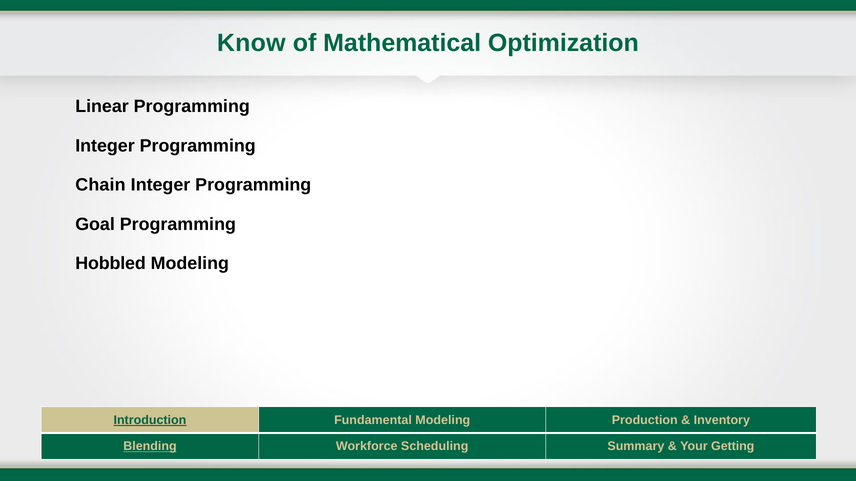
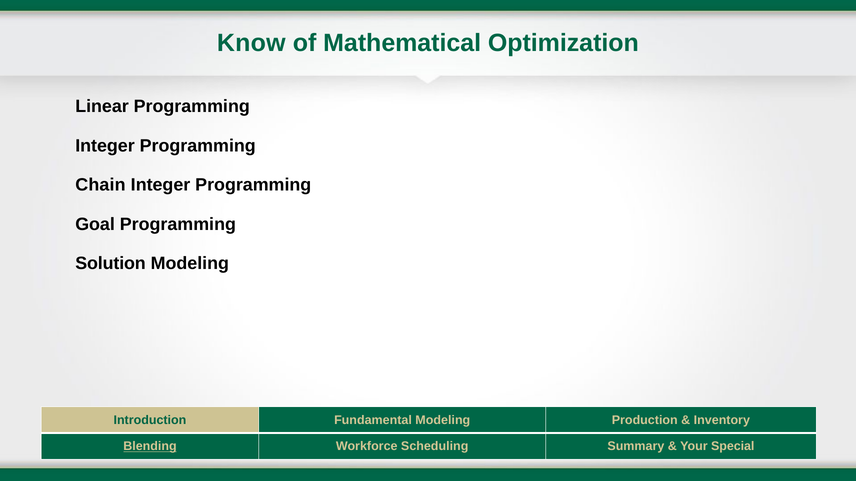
Hobbled: Hobbled -> Solution (111, 264)
Introduction underline: present -> none (150, 421)
Getting: Getting -> Special (733, 447)
